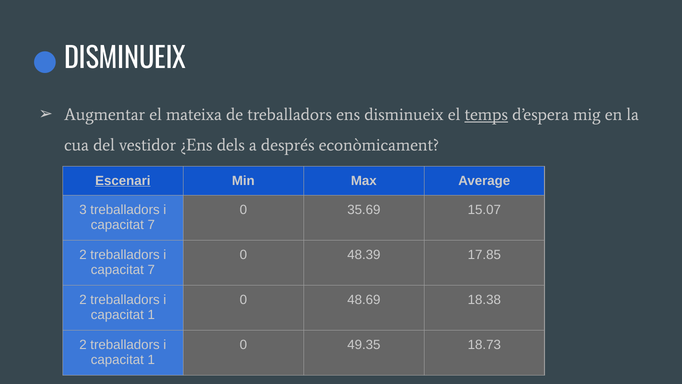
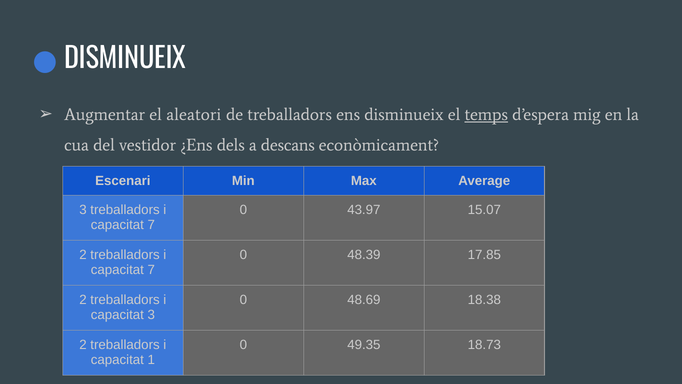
mateixa: mateixa -> aleatori (194, 114)
després: després -> descans (288, 145)
Escenari underline: present -> none (123, 180)
35.69: 35.69 -> 43.97 (364, 210)
1: 1 -> 3 (151, 314)
